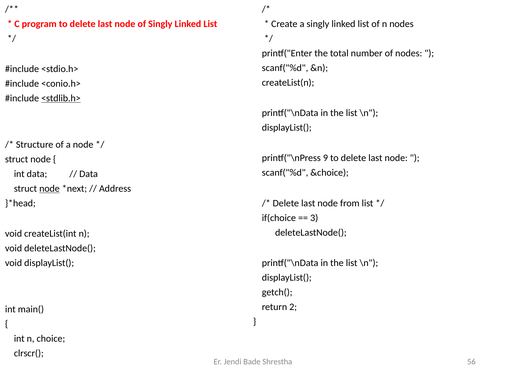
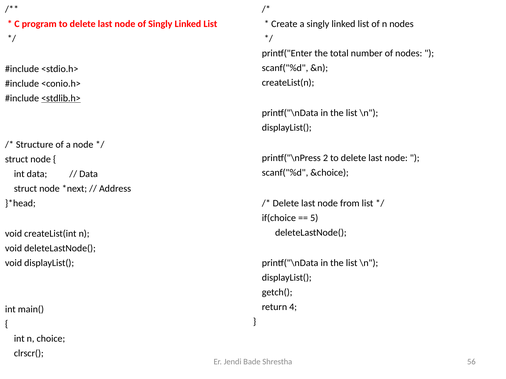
9: 9 -> 2 (325, 158)
node underline: present -> none (49, 189)
3: 3 -> 5 (314, 218)
2: 2 -> 4 (293, 307)
